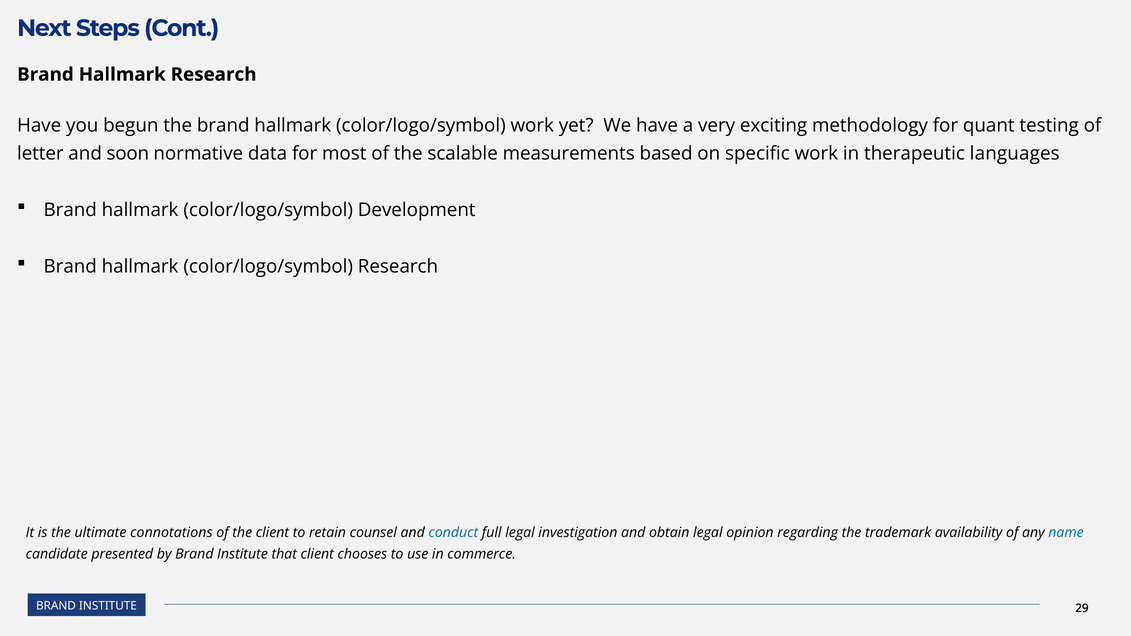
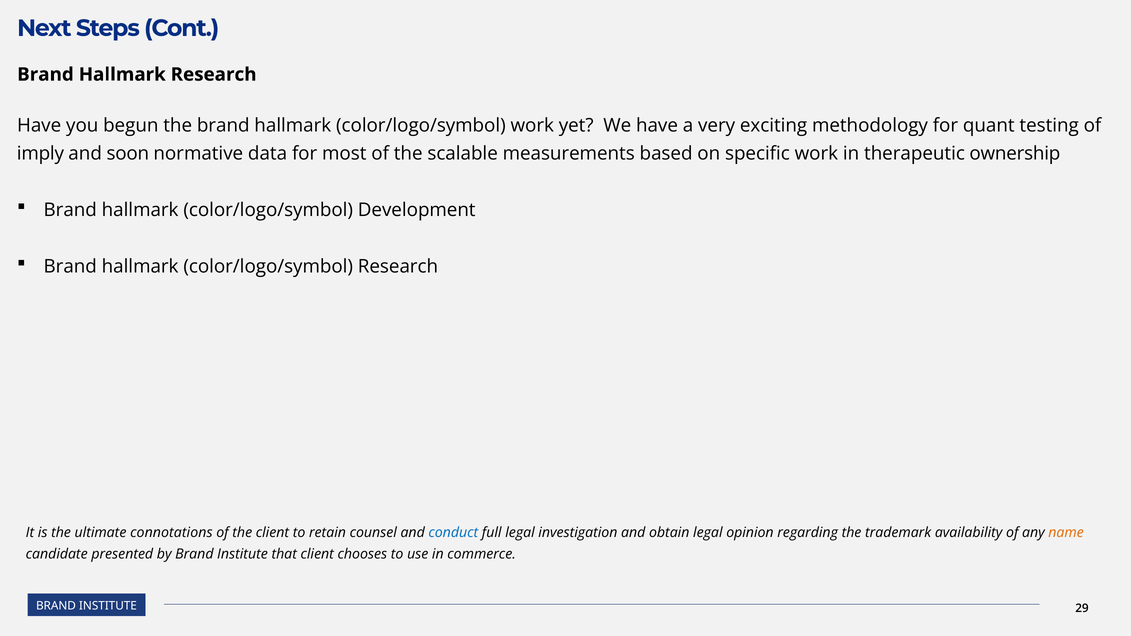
letter: letter -> imply (40, 154)
languages: languages -> ownership (1015, 154)
name colour: blue -> orange (1066, 533)
